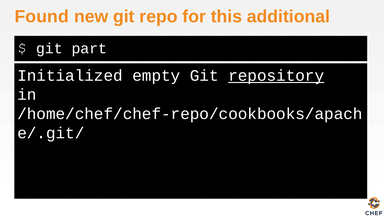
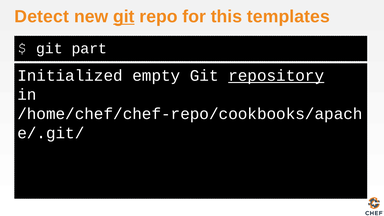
Found: Found -> Detect (42, 17)
git underline: none -> present (124, 17)
additional: additional -> templates (288, 17)
